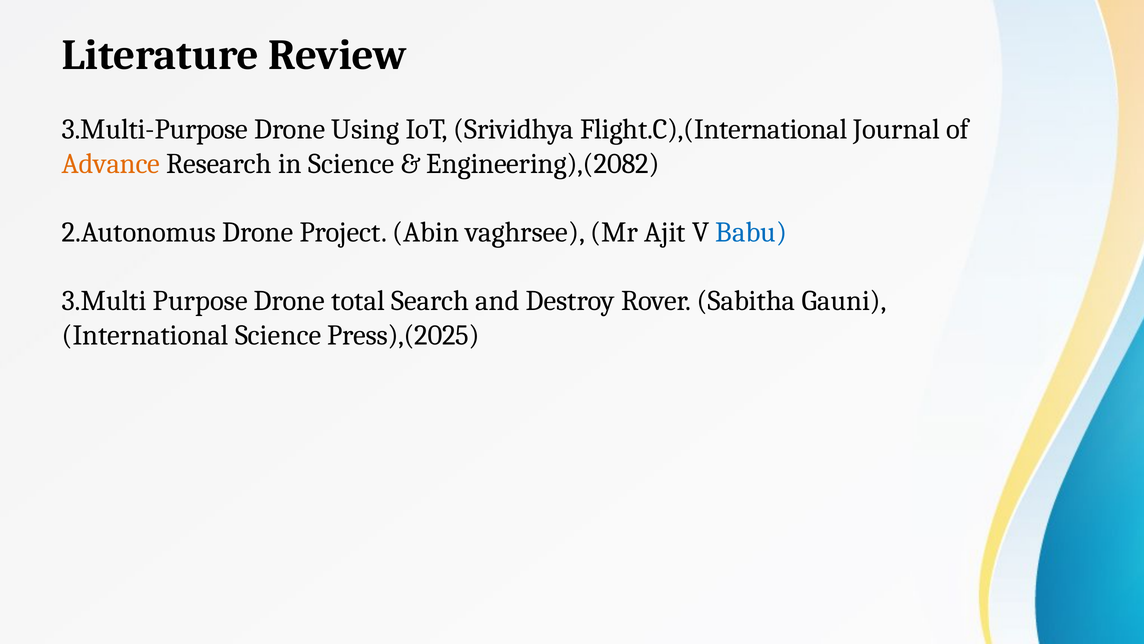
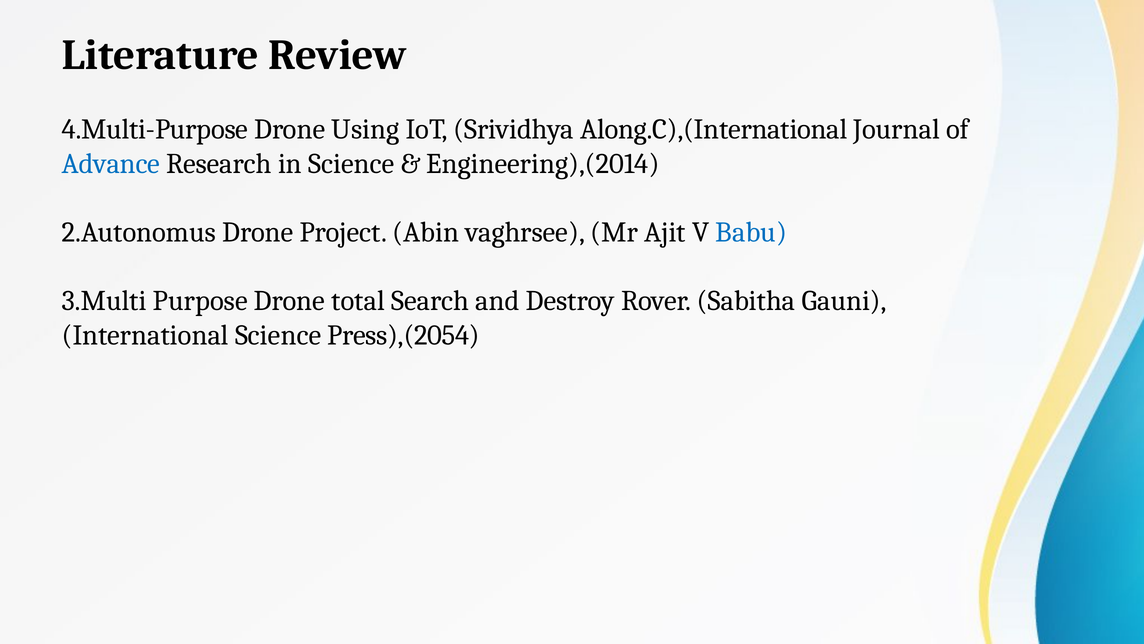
3.Multi-Purpose: 3.Multi-Purpose -> 4.Multi-Purpose (155, 129)
Flight.C),(International: Flight.C),(International -> Along.C),(International (714, 129)
Advance colour: orange -> blue (111, 164)
Engineering),(2082: Engineering),(2082 -> Engineering),(2014 (543, 164)
Press),(2025: Press),(2025 -> Press),(2054 (404, 335)
